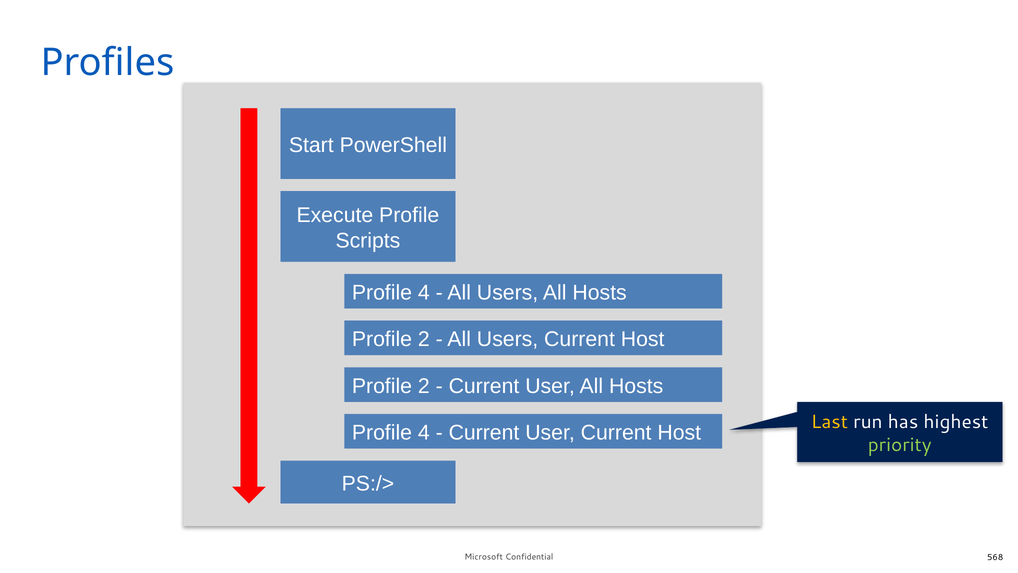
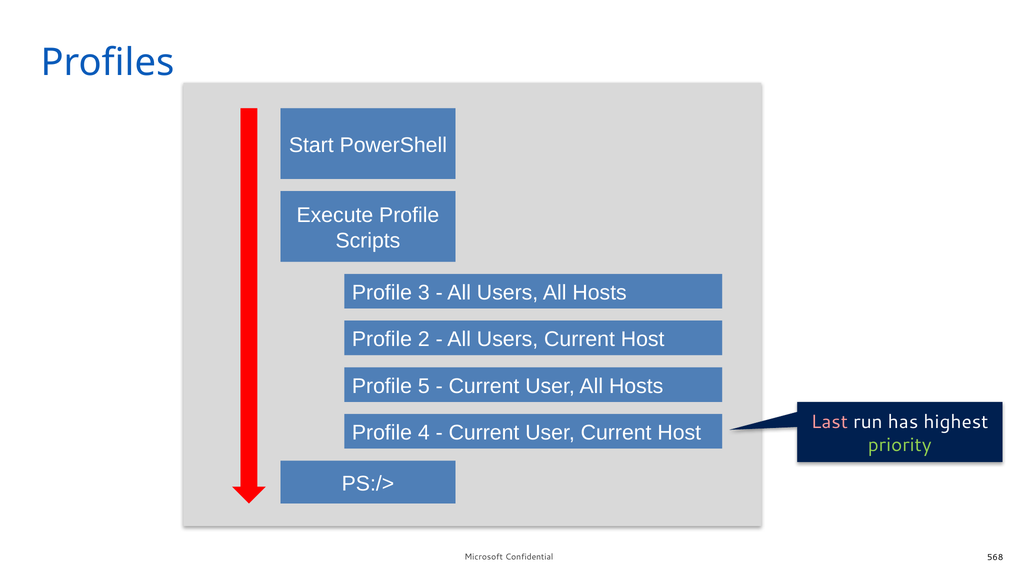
4: 4 -> 3 (424, 293)
2: 2 -> 5 (424, 386)
Last colour: yellow -> pink (829, 422)
